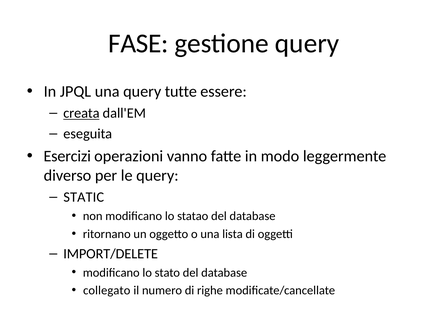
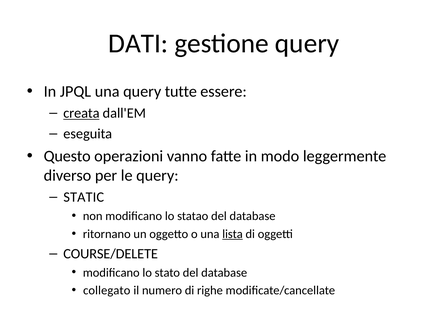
FASE: FASE -> DATI (138, 43)
Esercizi: Esercizi -> Questo (67, 156)
lista underline: none -> present (233, 234)
IMPORT/DELETE: IMPORT/DELETE -> COURSE/DELETE (111, 254)
